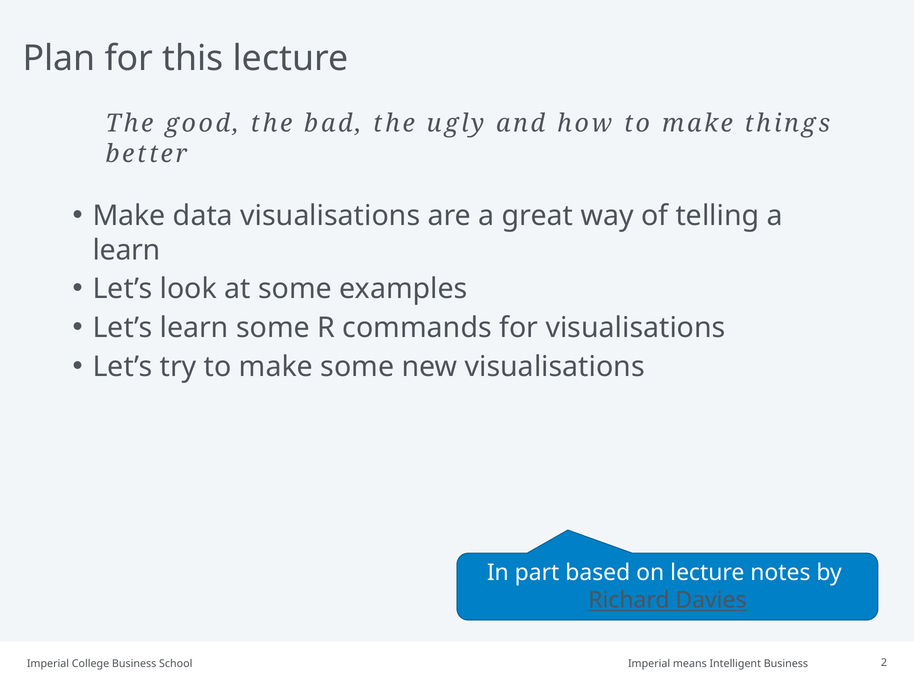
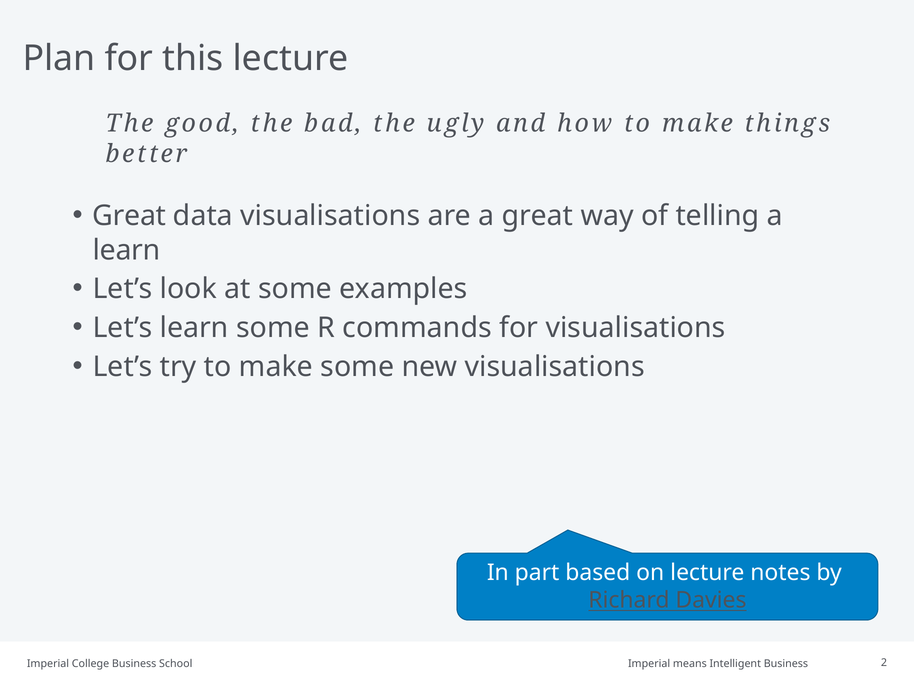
Make: Make -> Great (129, 216)
